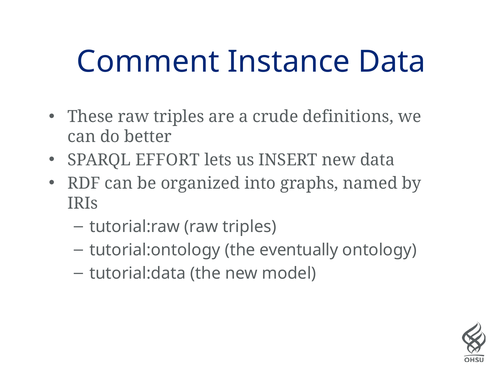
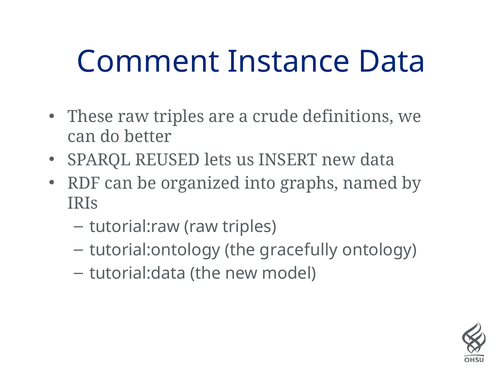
EFFORT: EFFORT -> REUSED (168, 160)
eventually: eventually -> gracefully (299, 250)
